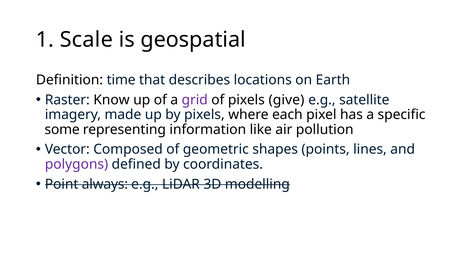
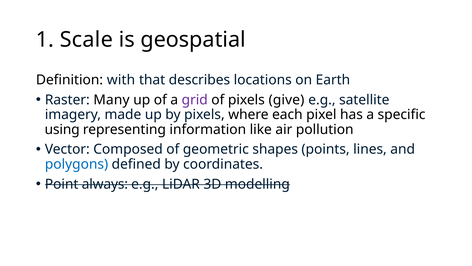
time: time -> with (121, 80)
Know: Know -> Many (111, 100)
some: some -> using (62, 129)
polygons colour: purple -> blue (76, 164)
